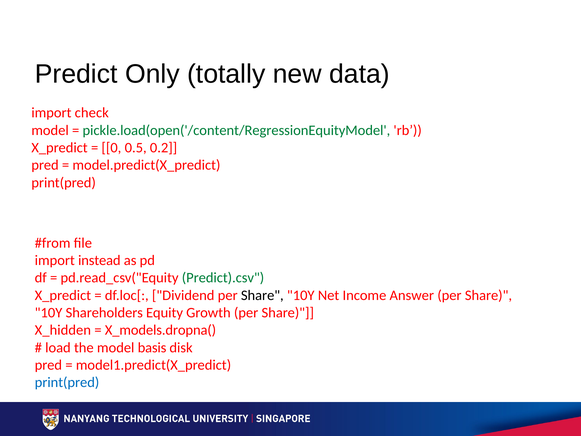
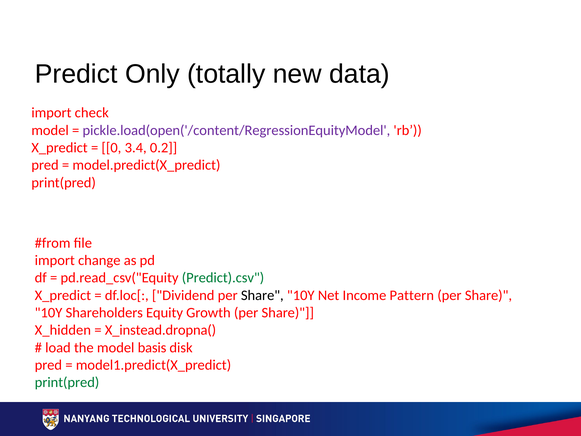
pickle.load(open('/content/RegressionEquityModel colour: green -> purple (236, 130)
0.5: 0.5 -> 3.4 (136, 148)
instead: instead -> change (99, 260)
Answer: Answer -> Pattern (412, 295)
X_models.dropna(: X_models.dropna( -> X_instead.dropna( (160, 330)
print(pred colour: blue -> green (67, 382)
